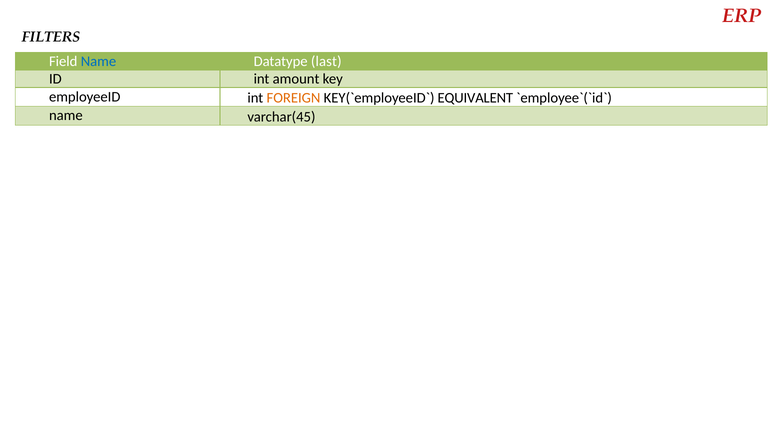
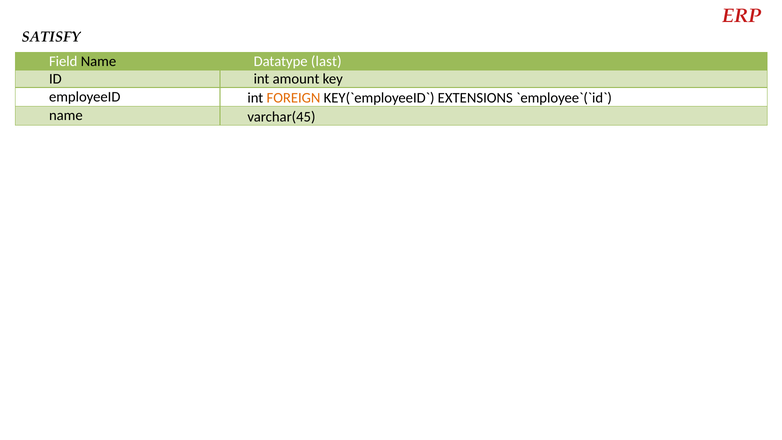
FILTERS: FILTERS -> SATISFY (51, 37)
Name colour: blue -> black (98, 61)
EQUIVALENT: EQUIVALENT -> EXTENSIONS (475, 98)
